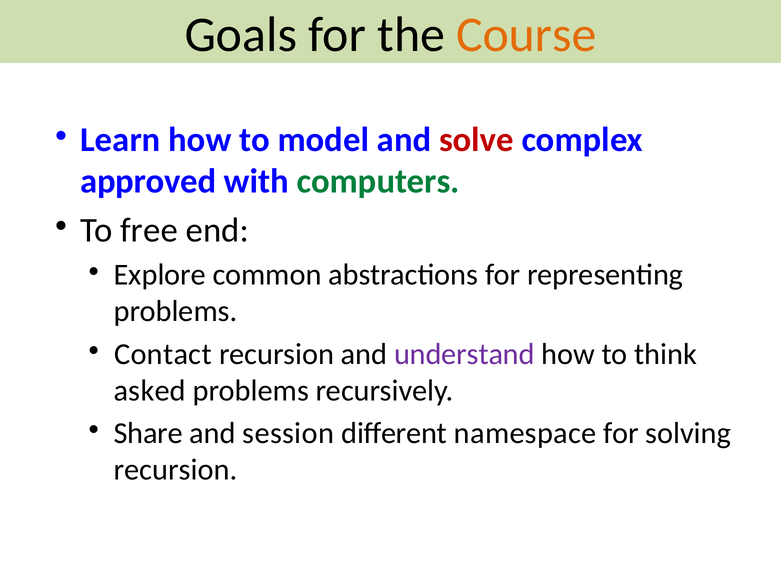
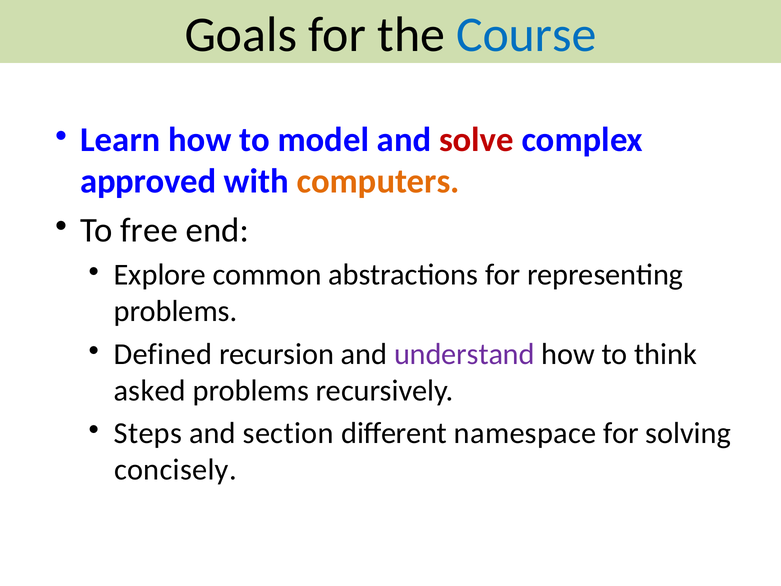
Course colour: orange -> blue (526, 35)
computers colour: green -> orange (378, 181)
Contact: Contact -> Defined (163, 354)
Share: Share -> Steps (148, 433)
session: session -> section (288, 433)
recursion: recursion -> concisely (175, 469)
